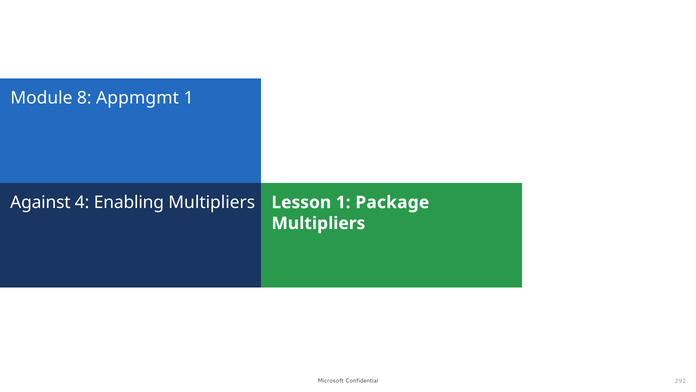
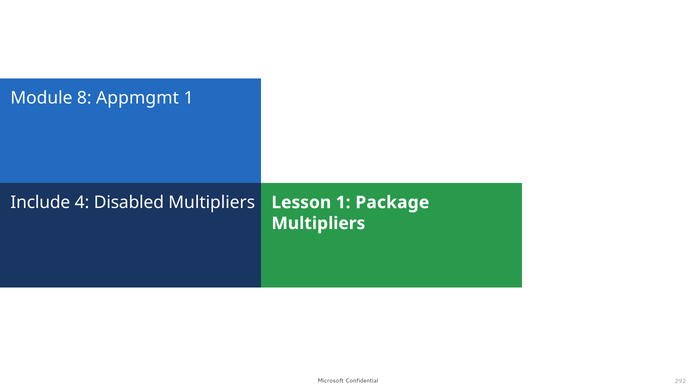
Against: Against -> Include (40, 202)
Enabling: Enabling -> Disabled (129, 202)
